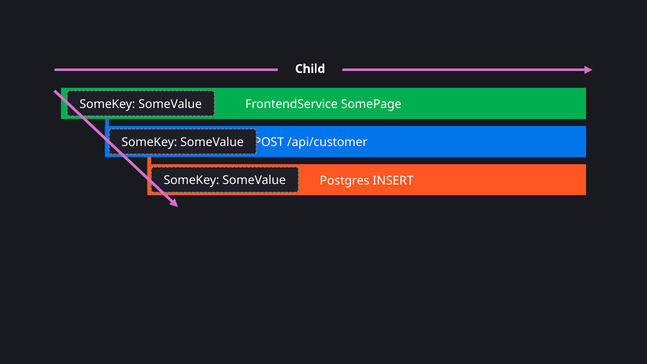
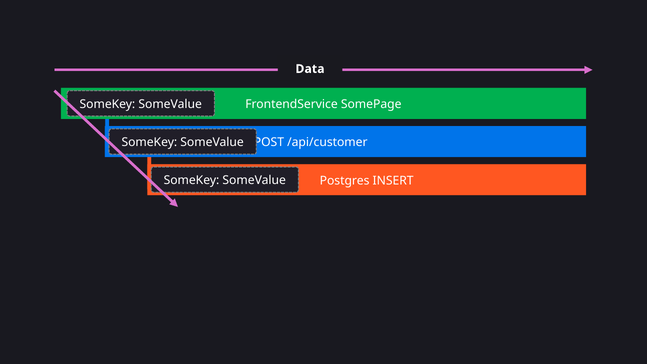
Child: Child -> Data (310, 69)
